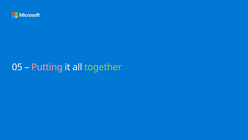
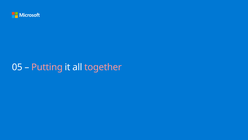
together colour: light green -> pink (103, 67)
